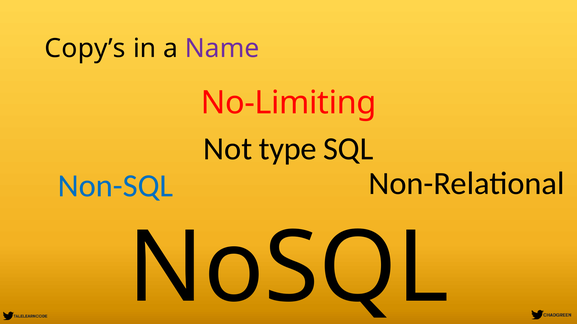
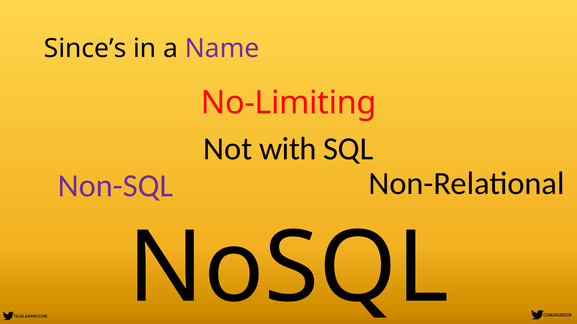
Copy’s: Copy’s -> Since’s (85, 48)
type: type -> with (288, 149)
Non-SQL colour: blue -> purple (115, 186)
